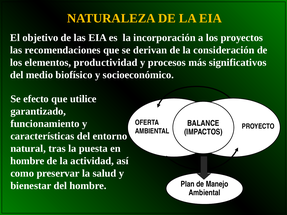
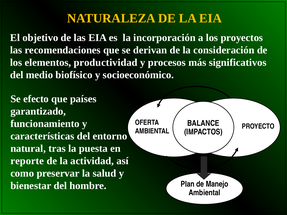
utilice: utilice -> países (83, 99)
hombre: hombre -> reporte (27, 161)
